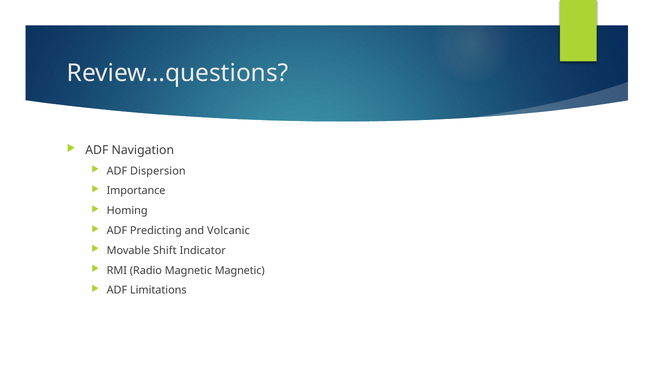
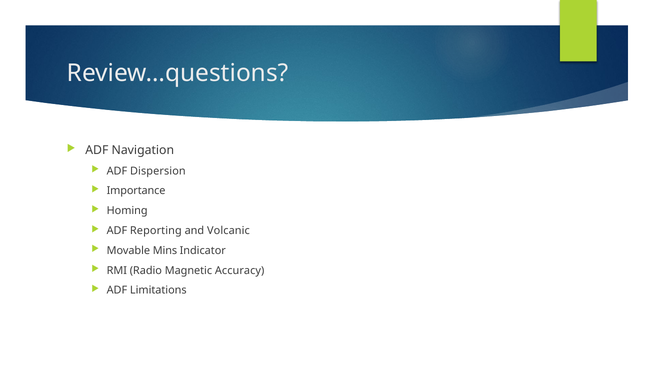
Predicting: Predicting -> Reporting (156, 231)
Shift: Shift -> Mins (165, 250)
Magnetic Magnetic: Magnetic -> Accuracy (240, 270)
